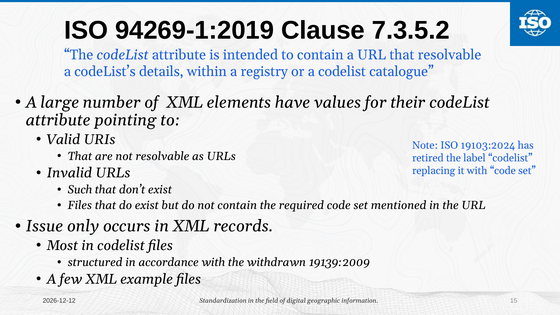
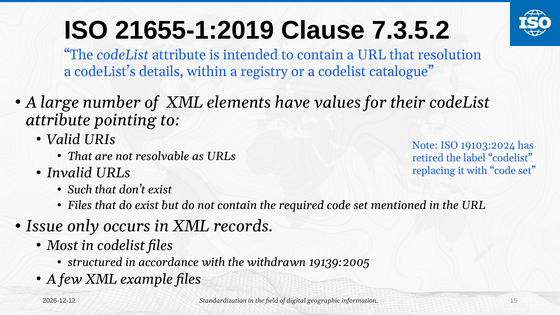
94269-1:2019: 94269-1:2019 -> 21655-1:2019 (195, 30)
that resolvable: resolvable -> resolution (450, 55)
19139:2009: 19139:2009 -> 19139:2005 (339, 262)
